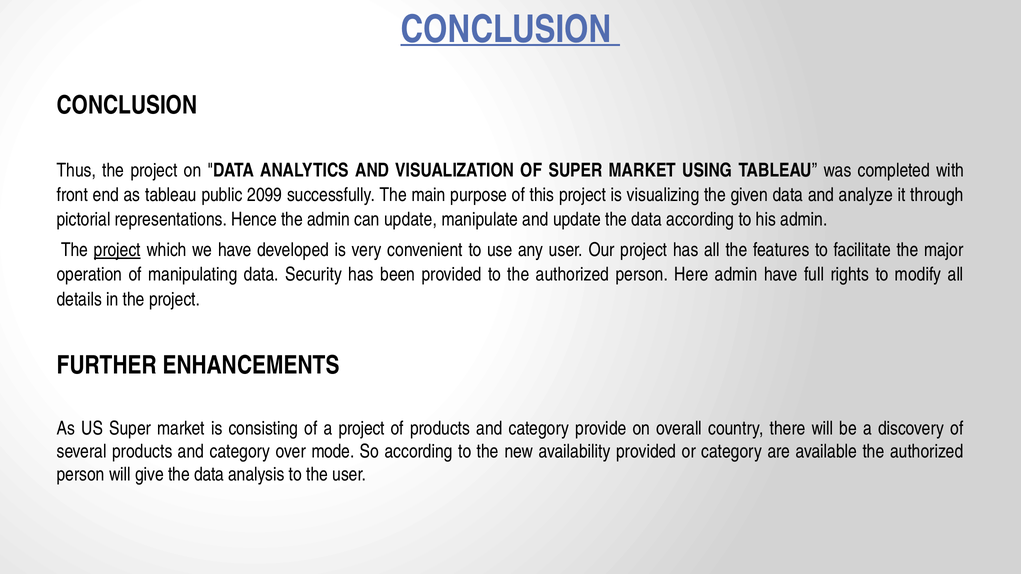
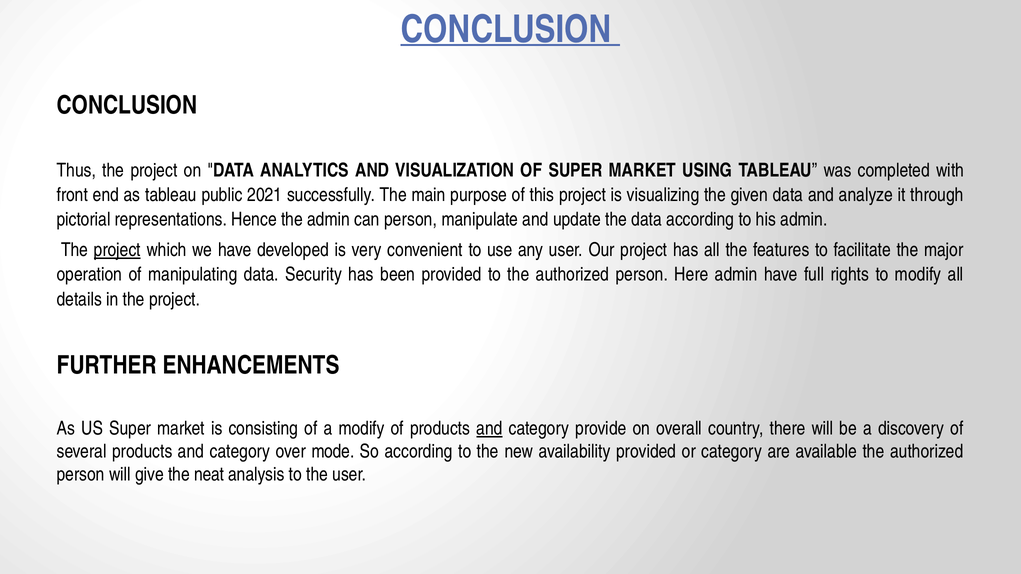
2099: 2099 -> 2021 (265, 195)
can update: update -> person (411, 220)
a project: project -> modify (362, 429)
and underline: none -> present (489, 429)
give the data: data -> neat (209, 475)
